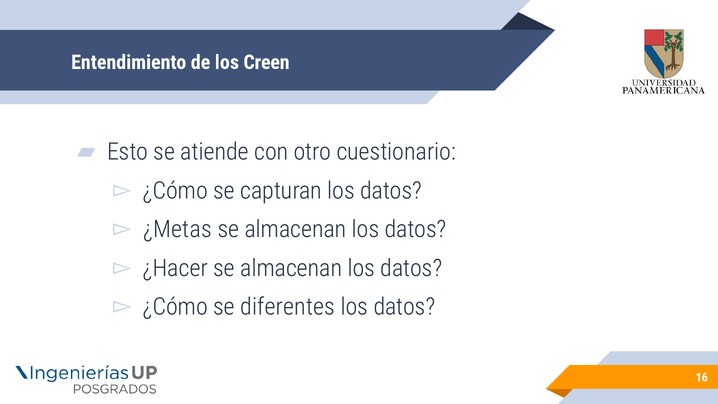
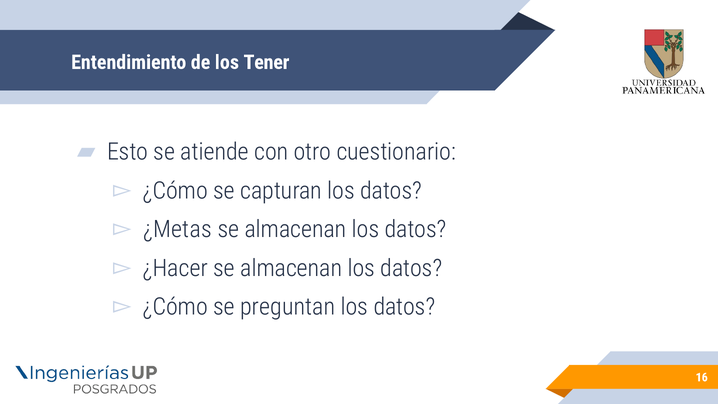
Creen: Creen -> Tener (266, 62)
diferentes: diferentes -> preguntan (288, 307)
